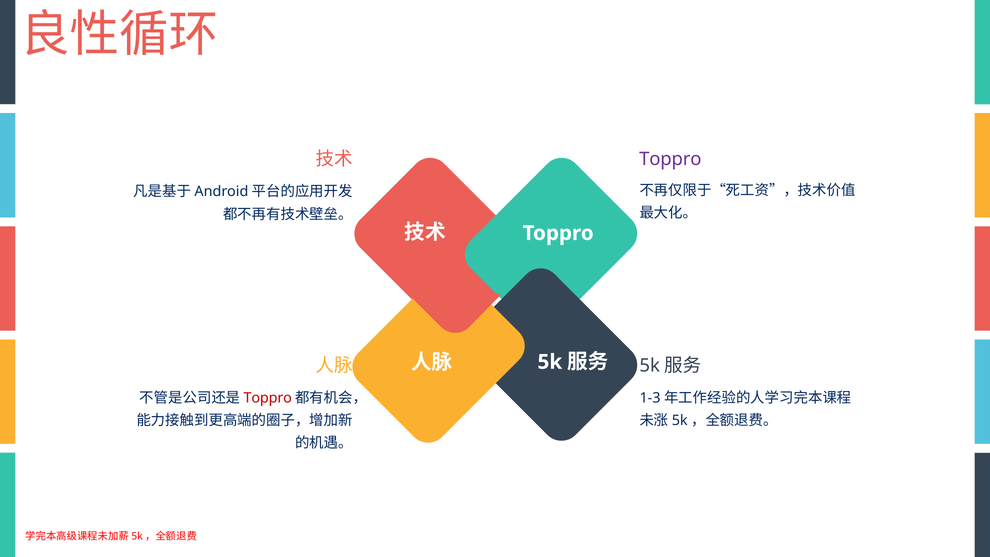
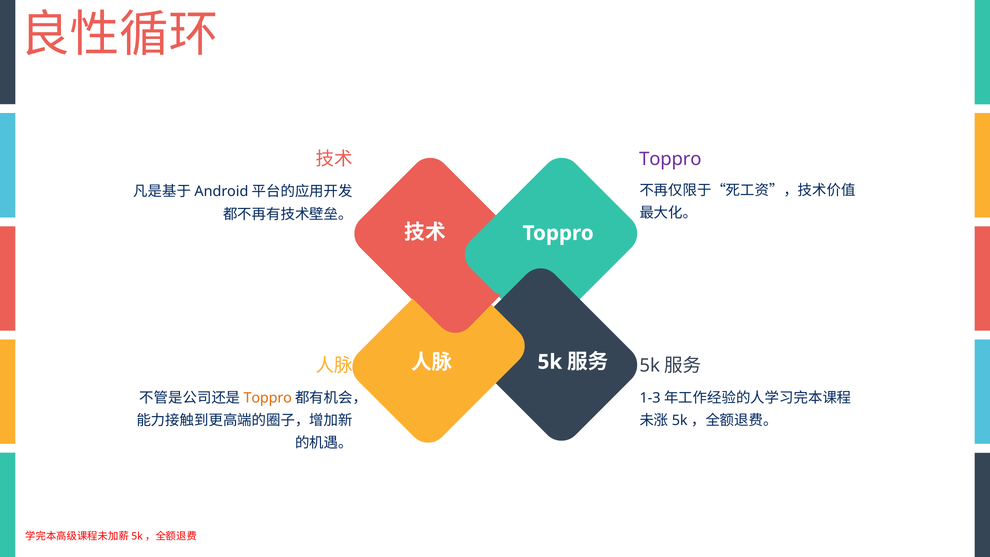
Toppro colour: red -> orange (268, 398)
